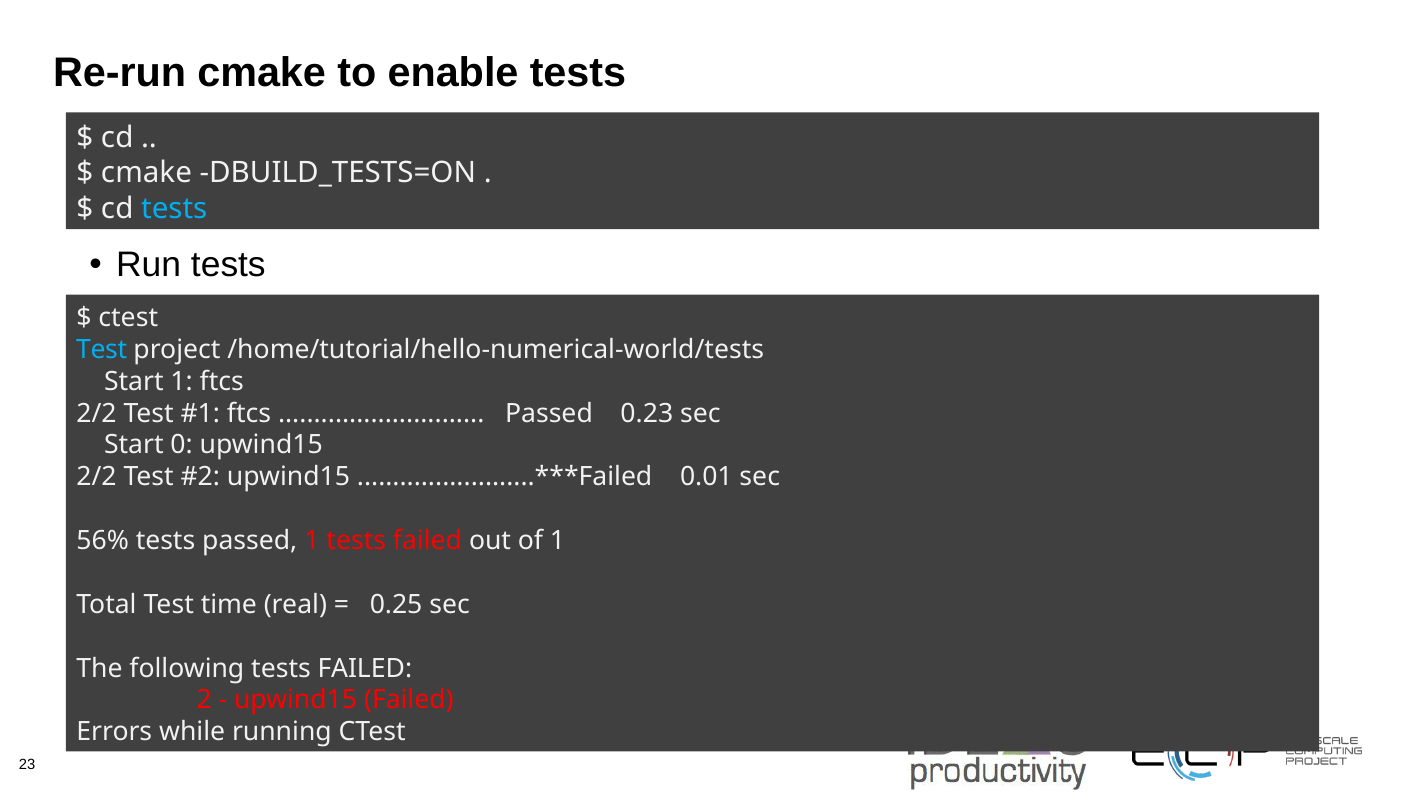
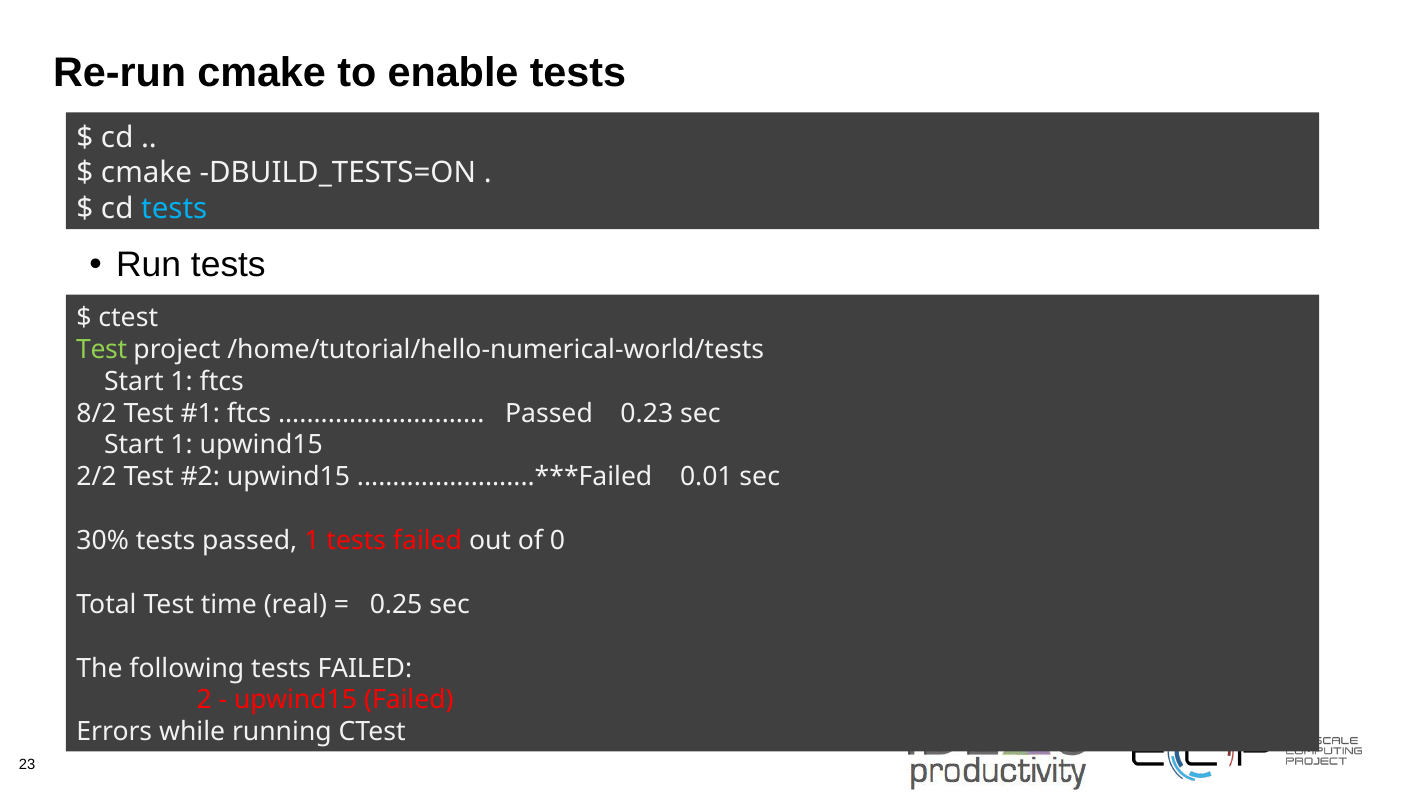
Test colour: light blue -> light green (102, 350)
2/2: 2/2 -> 8/2 (97, 413)
0: 0 -> 1 (182, 445)
56%: 56% -> 30% (103, 541)
of 1: 1 -> 0 (558, 541)
